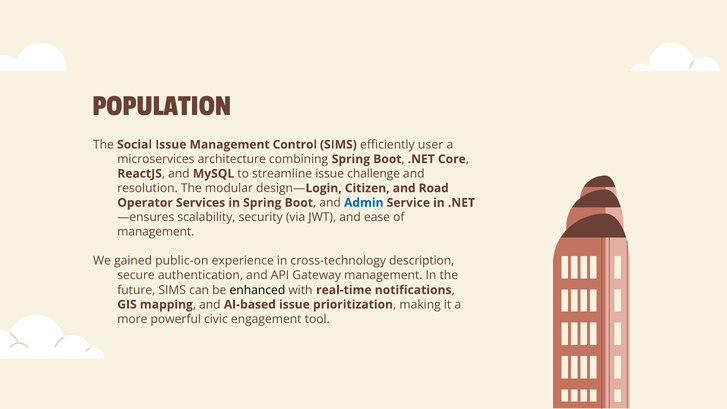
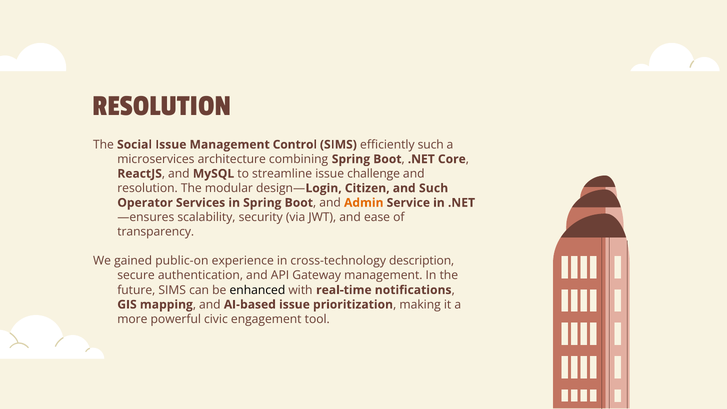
POPULATION: POPULATION -> RESOLUTION (162, 105)
efficiently user: user -> such (431, 145)
and Road: Road -> Such (434, 188)
Admin colour: blue -> orange (364, 203)
management: management -> transparency (156, 232)
